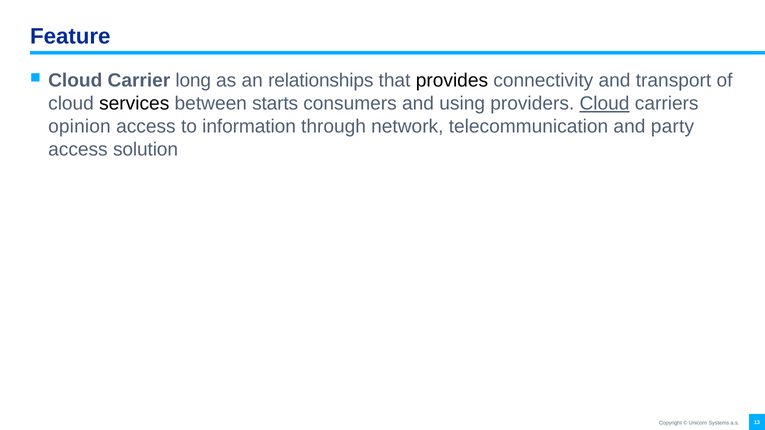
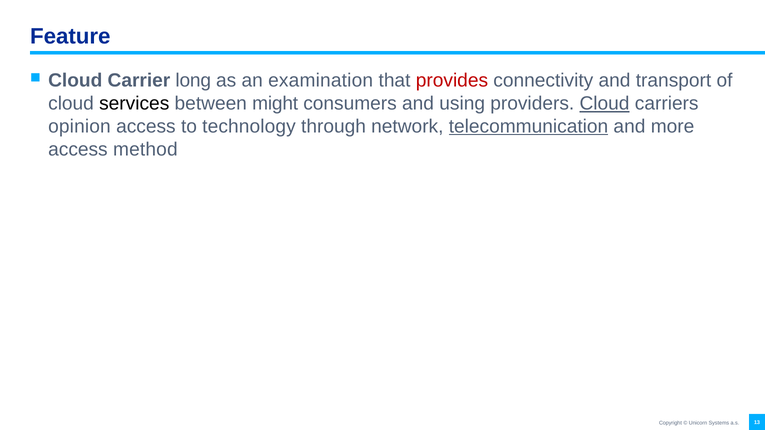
relationships: relationships -> examination (321, 81)
provides colour: black -> red (452, 81)
starts: starts -> might (275, 104)
information: information -> technology (249, 127)
telecommunication underline: none -> present (529, 127)
party: party -> more (673, 127)
solution: solution -> method (145, 149)
